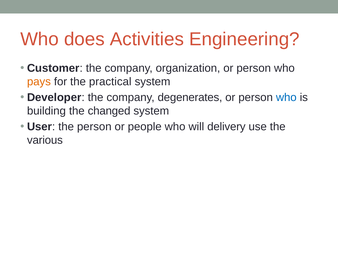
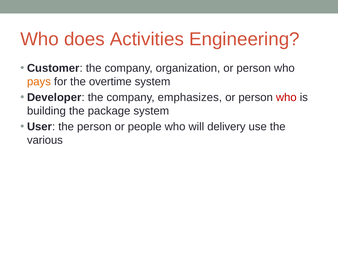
practical: practical -> overtime (110, 82)
degenerates: degenerates -> emphasizes (190, 98)
who colour: blue -> red (286, 98)
changed: changed -> package (109, 111)
